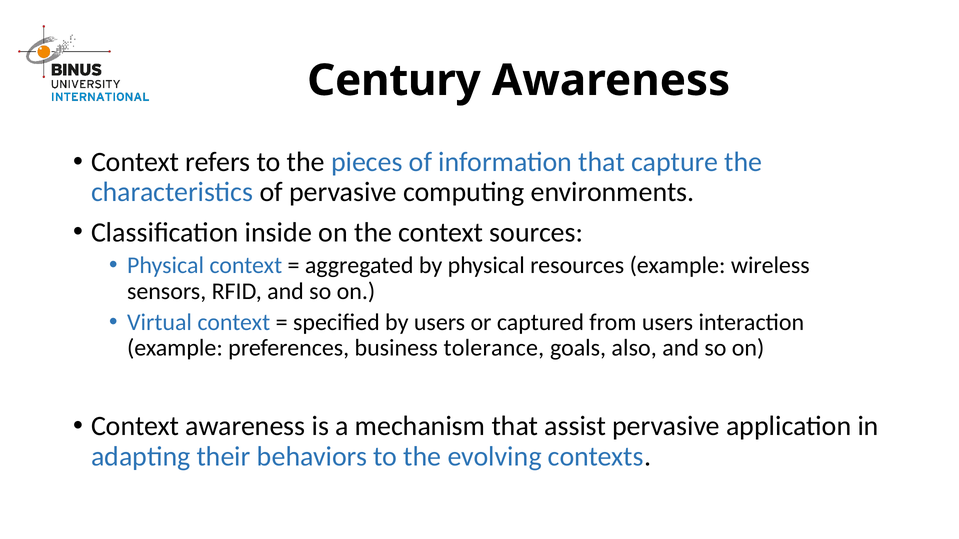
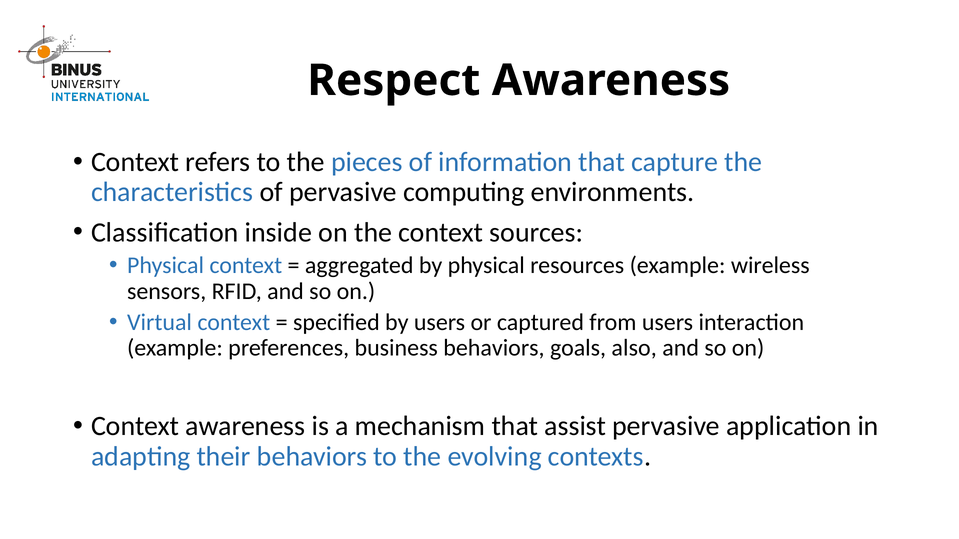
Century: Century -> Respect (394, 81)
business tolerance: tolerance -> behaviors (494, 348)
